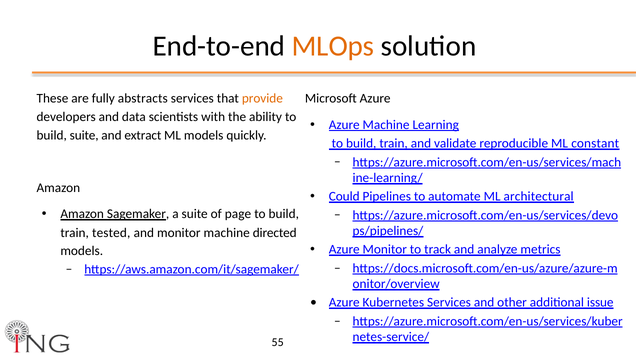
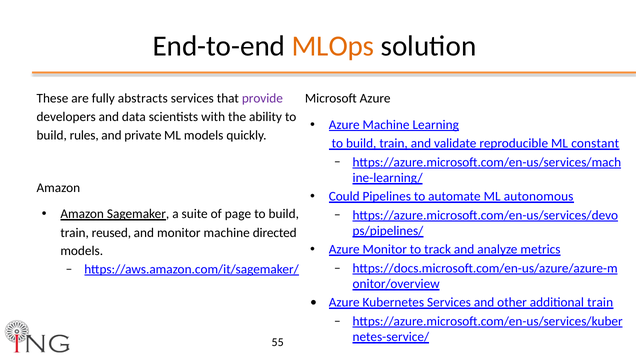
provide colour: orange -> purple (262, 99)
build suite: suite -> rules (84, 135)
extract: extract -> private (143, 135)
architectural: architectural -> autonomous (539, 196)
tested: tested -> reused (111, 232)
additional issue: issue -> train (600, 302)
